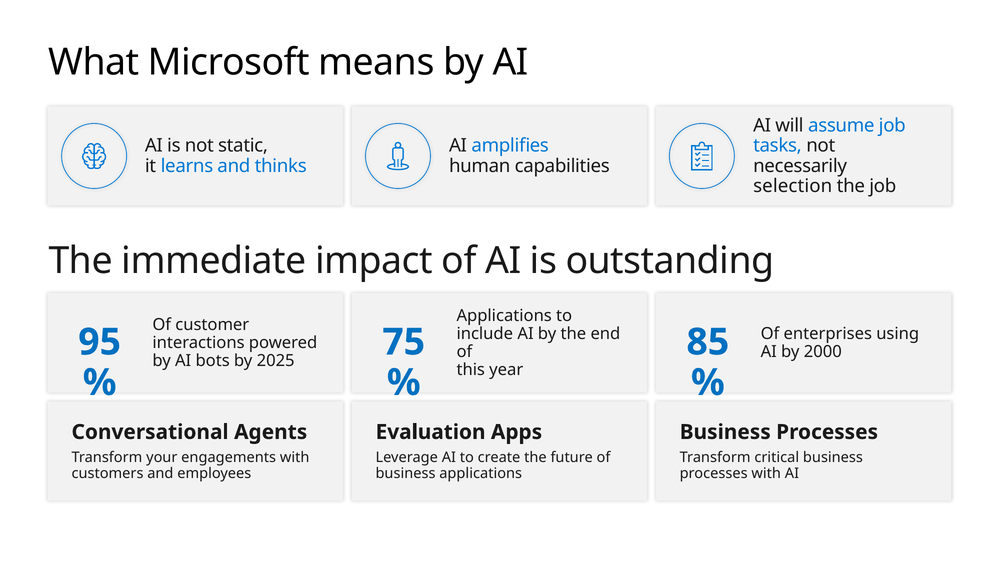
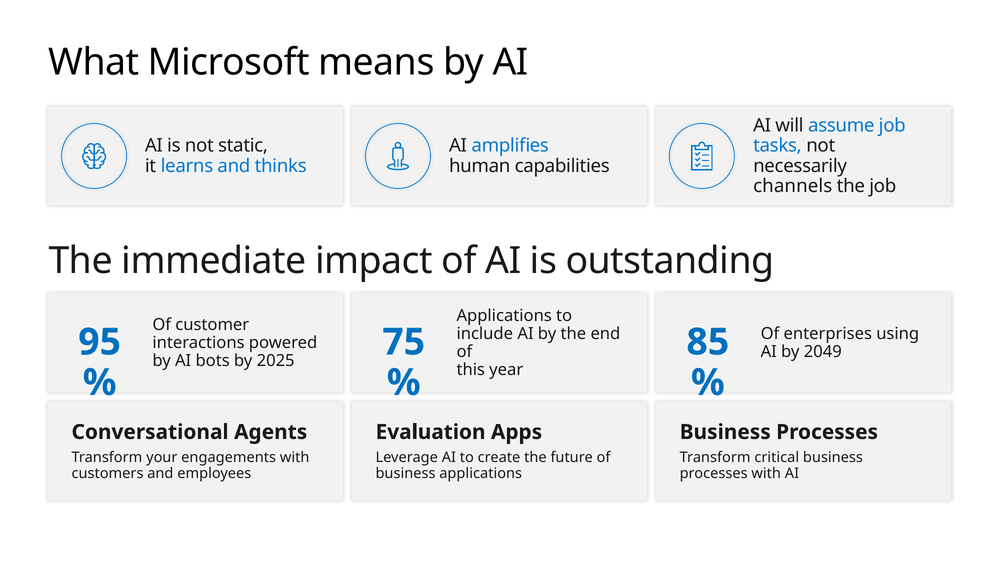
selection: selection -> channels (793, 186)
2000: 2000 -> 2049 (823, 352)
